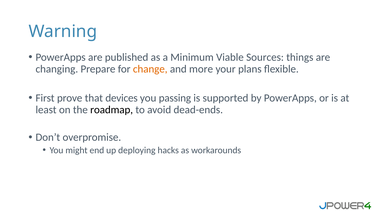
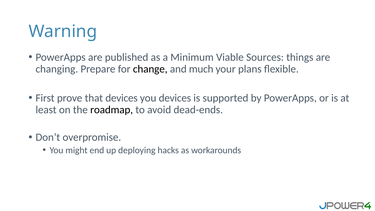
change colour: orange -> black (150, 69)
more: more -> much (201, 69)
you passing: passing -> devices (175, 98)
